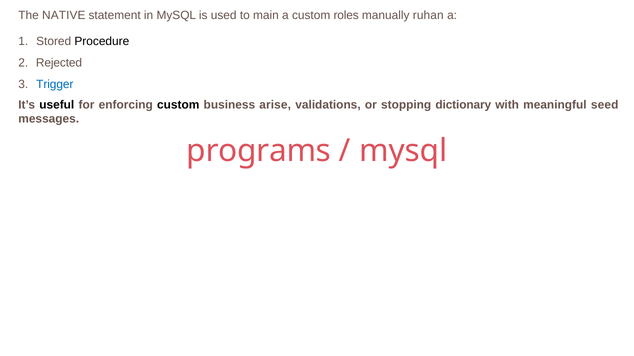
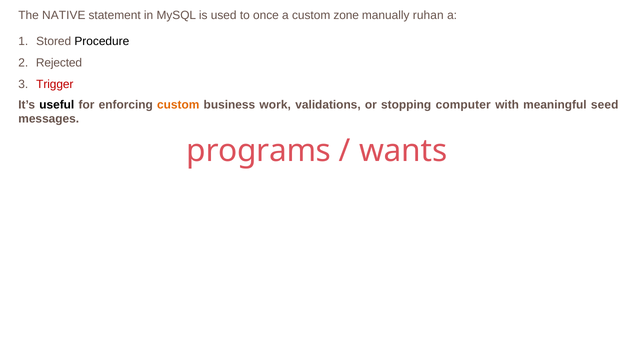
main: main -> once (266, 15)
roles: roles -> zone (346, 15)
Trigger colour: blue -> red (55, 84)
custom colour: black -> orange (178, 105)
arise: arise -> work (275, 105)
dictionary: dictionary -> computer (463, 105)
mysql: mysql -> wants (403, 151)
